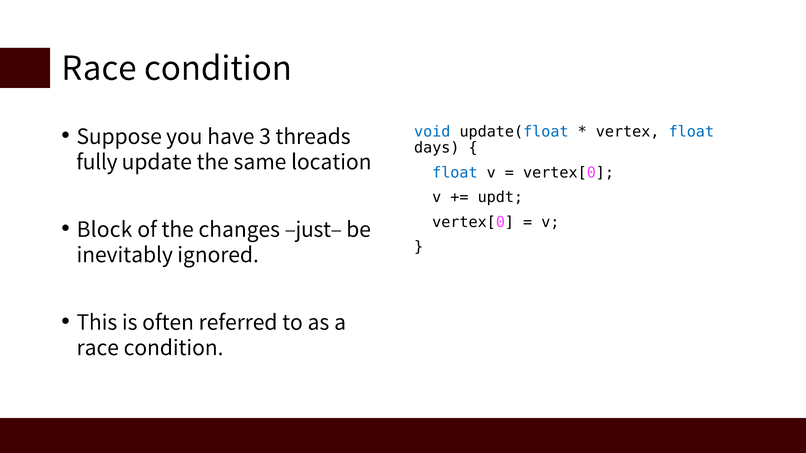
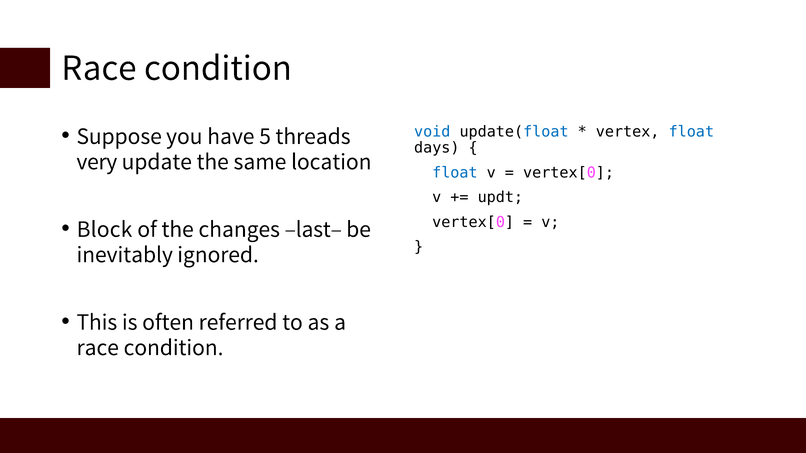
3: 3 -> 5 (265, 136)
fully: fully -> very (97, 162)
just–: just– -> last– (313, 229)
